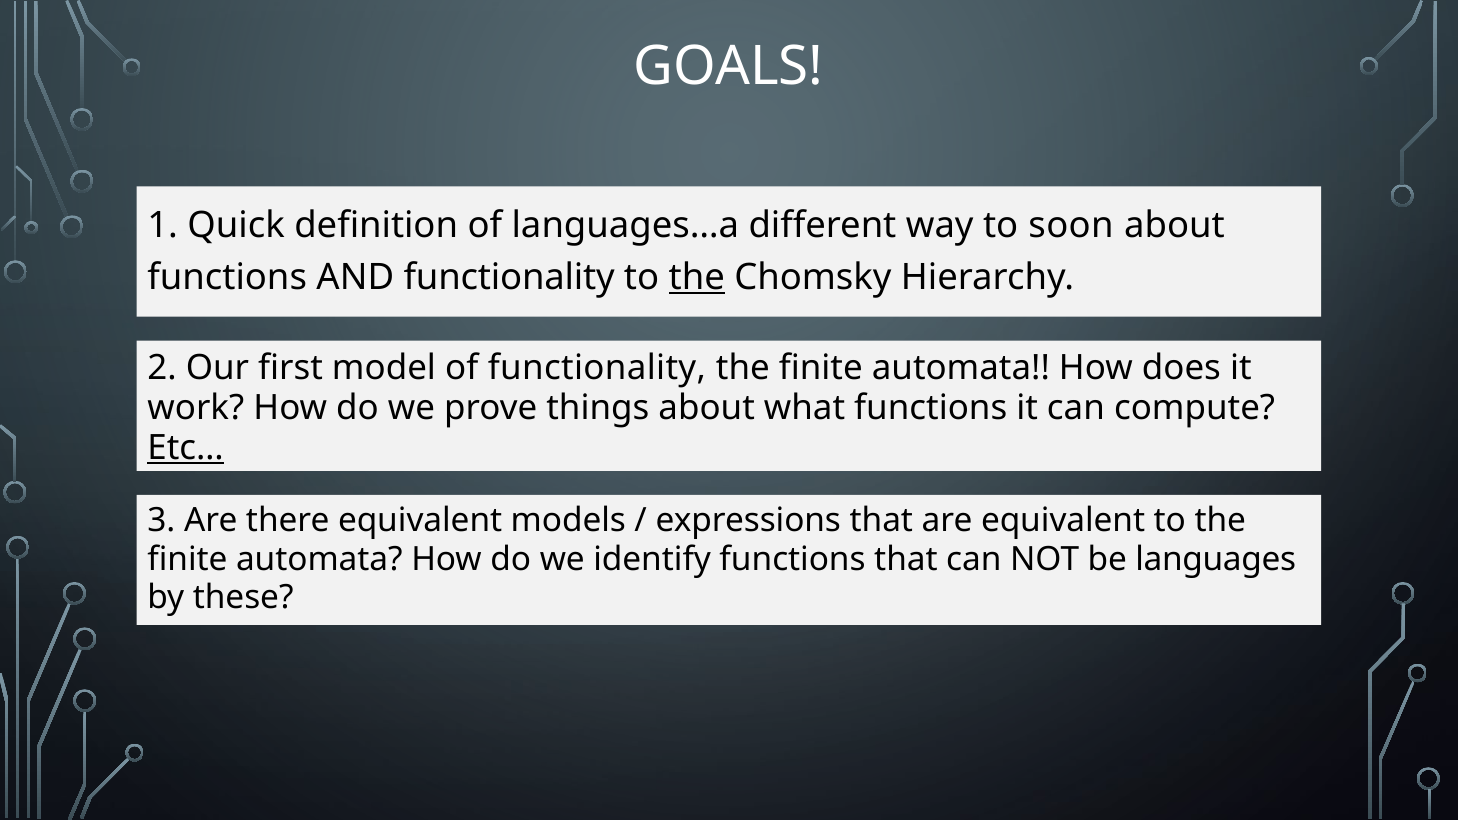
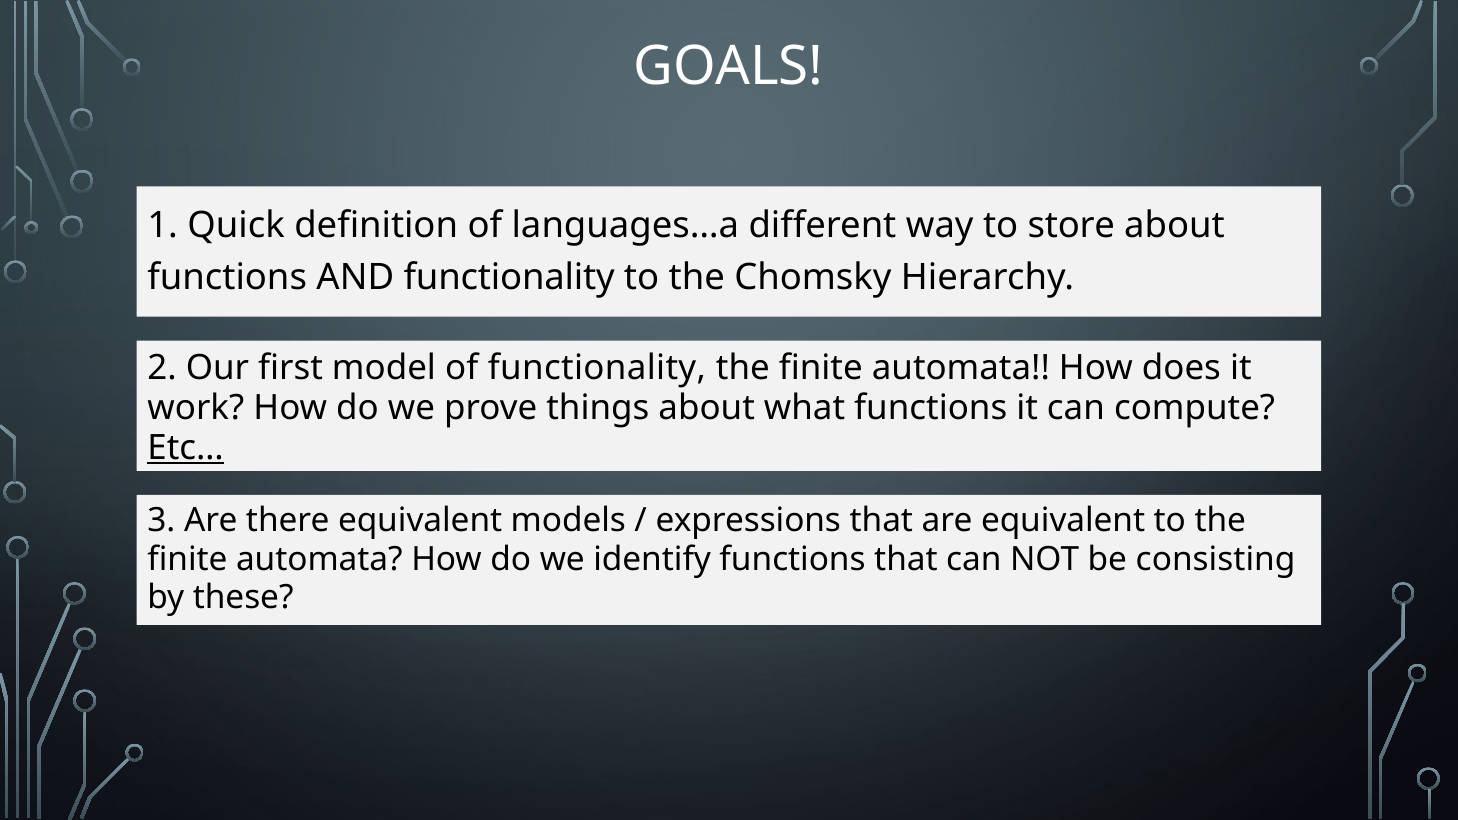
soon: soon -> store (1071, 225)
the underline: present -> none (697, 278)
languages: languages -> consisting (1216, 559)
